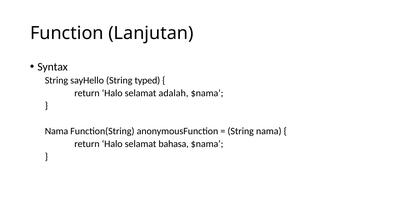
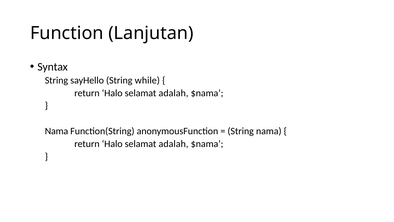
typed: typed -> while (147, 80)
bahasa: bahasa -> adalah (173, 144)
